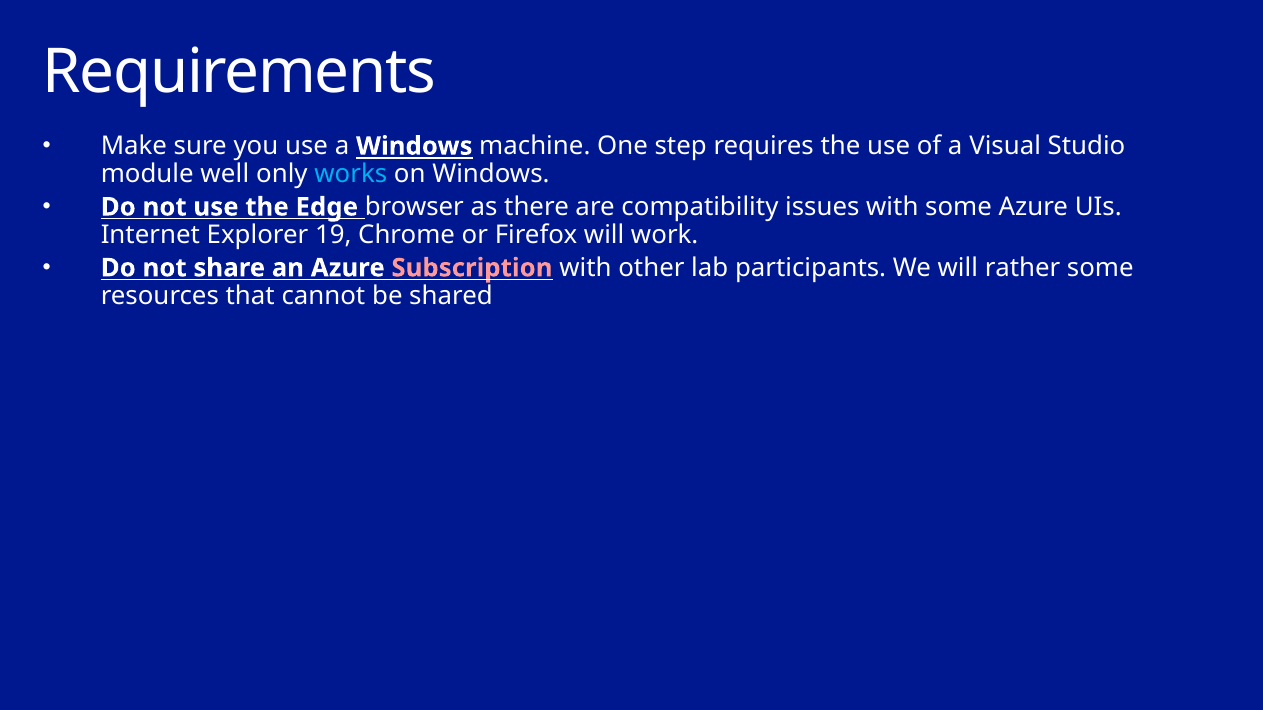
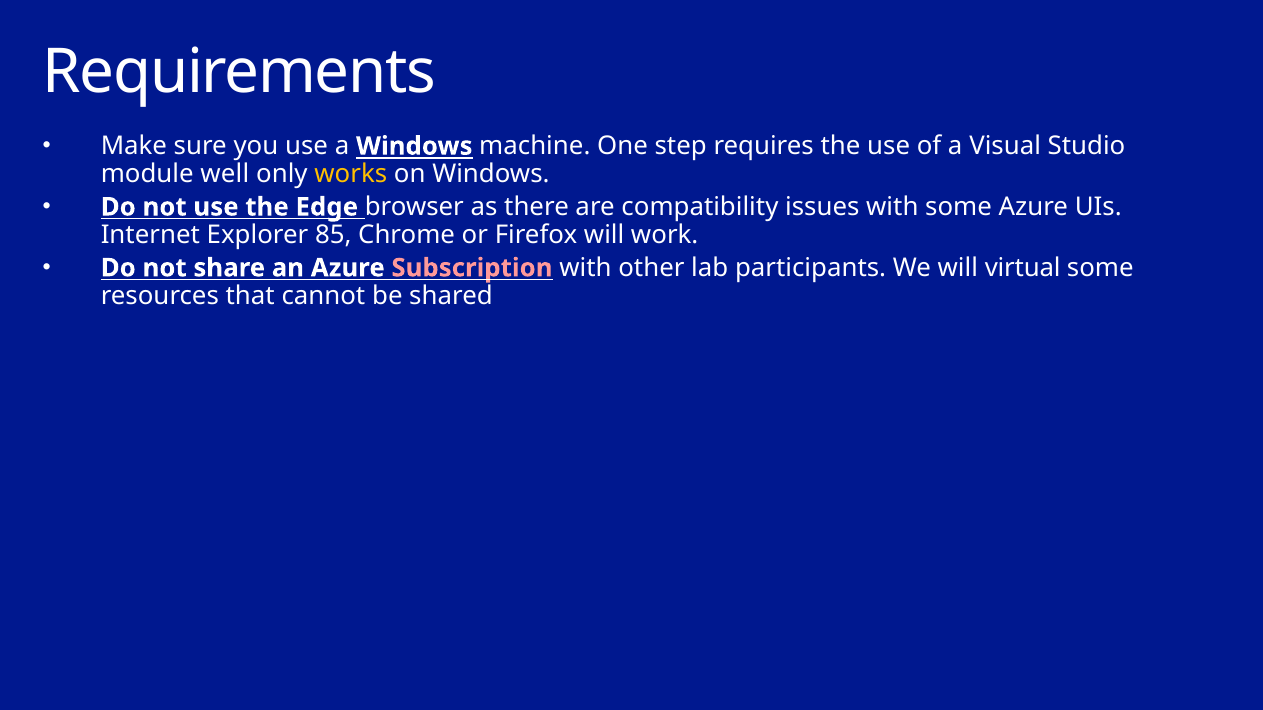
works colour: light blue -> yellow (351, 174)
19: 19 -> 85 (333, 235)
rather: rather -> virtual (1023, 268)
